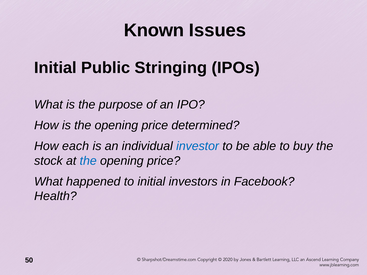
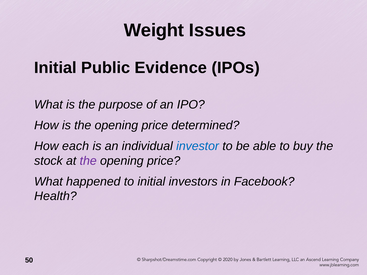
Known: Known -> Weight (154, 30)
Stringing: Stringing -> Evidence (171, 68)
the colour: blue -> purple (88, 161)
